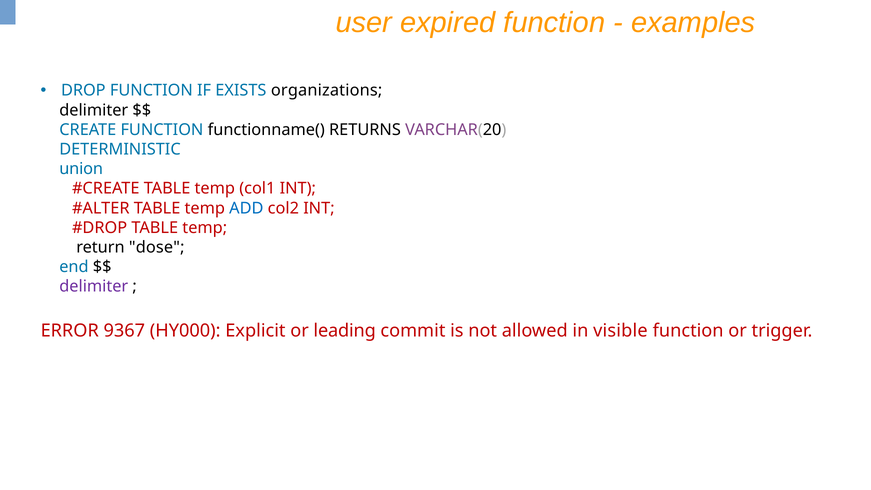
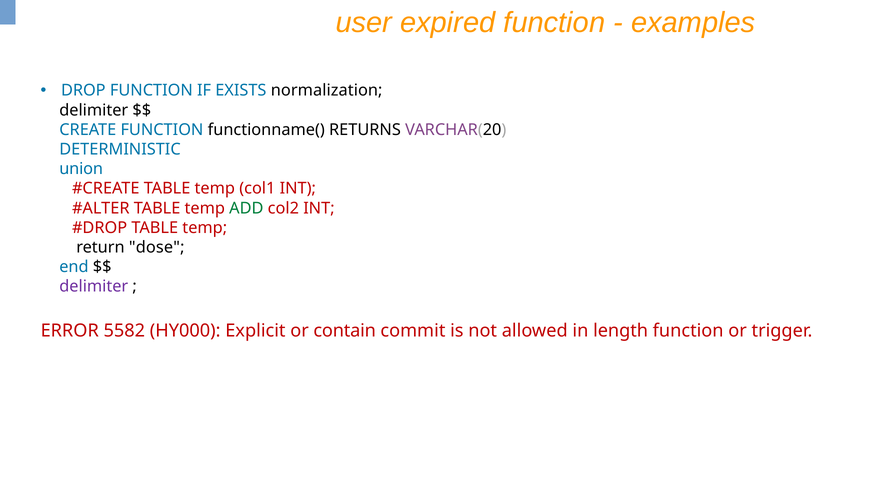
organizations: organizations -> normalization (327, 91)
ADD colour: blue -> green (246, 208)
9367: 9367 -> 5582 (124, 331)
leading: leading -> contain (345, 331)
visible: visible -> length (621, 331)
